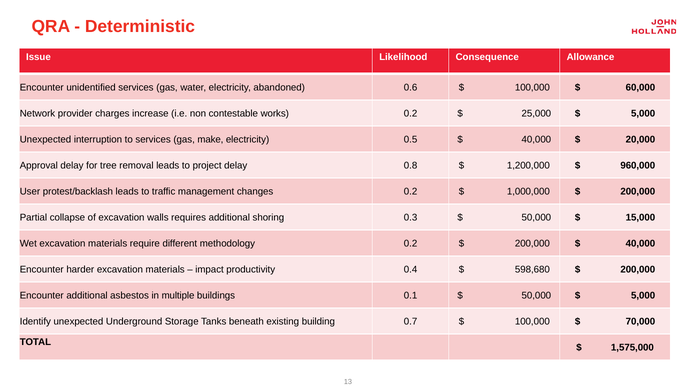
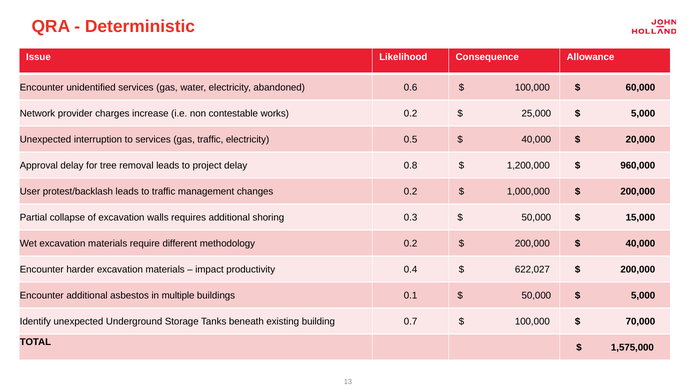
gas make: make -> traffic (210, 139)
598,680: 598,680 -> 622,027 (532, 269)
